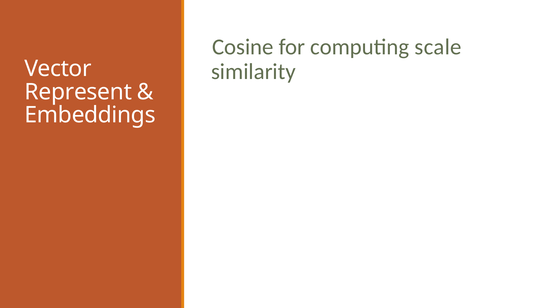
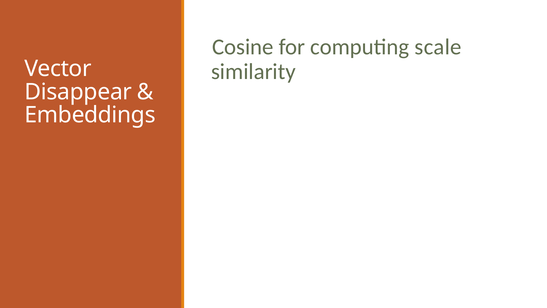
Represent: Represent -> Disappear (78, 92)
